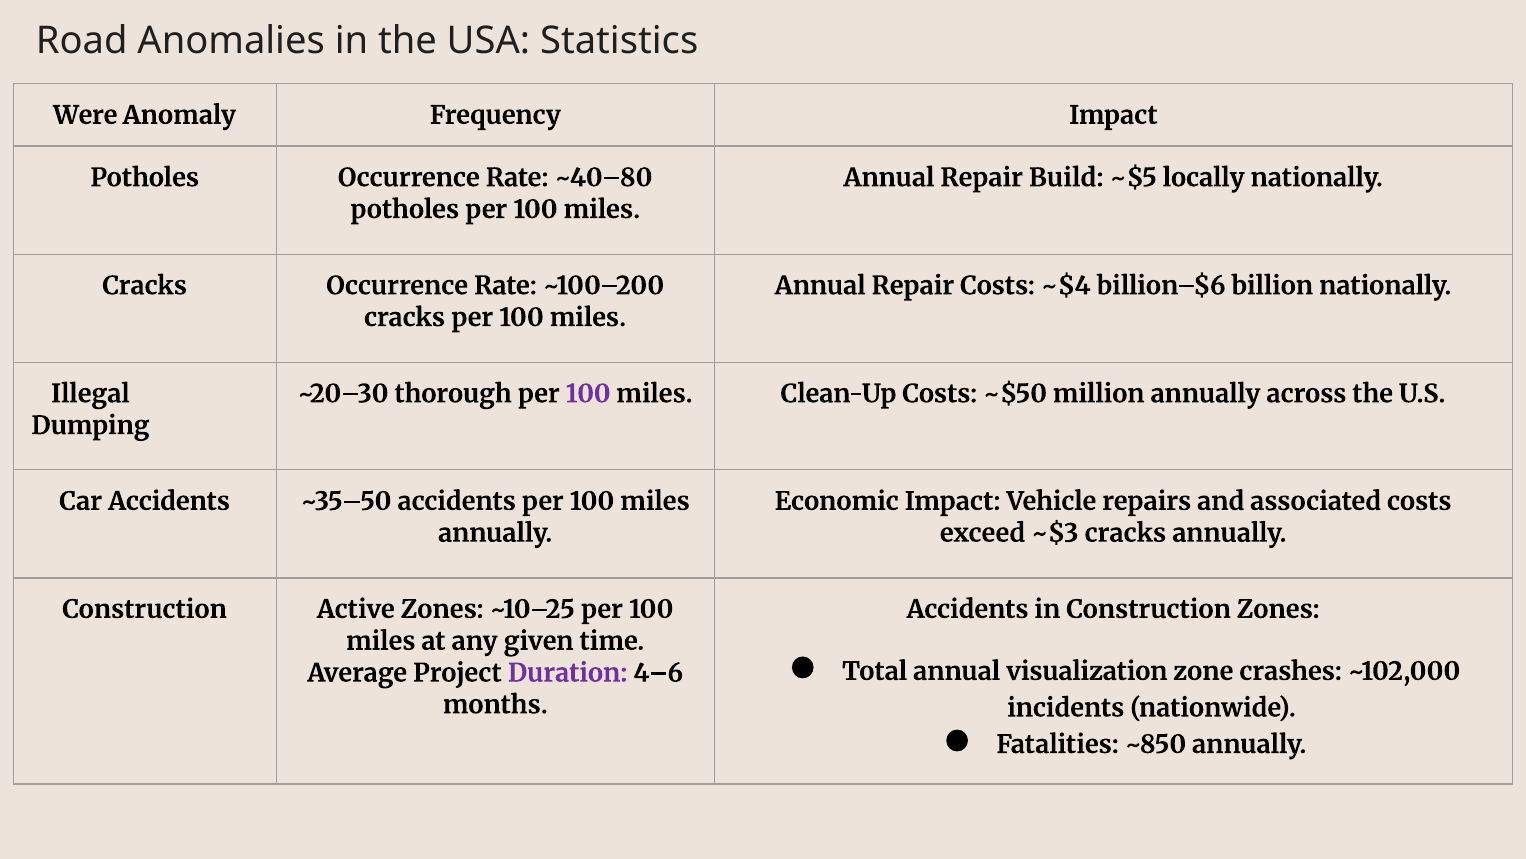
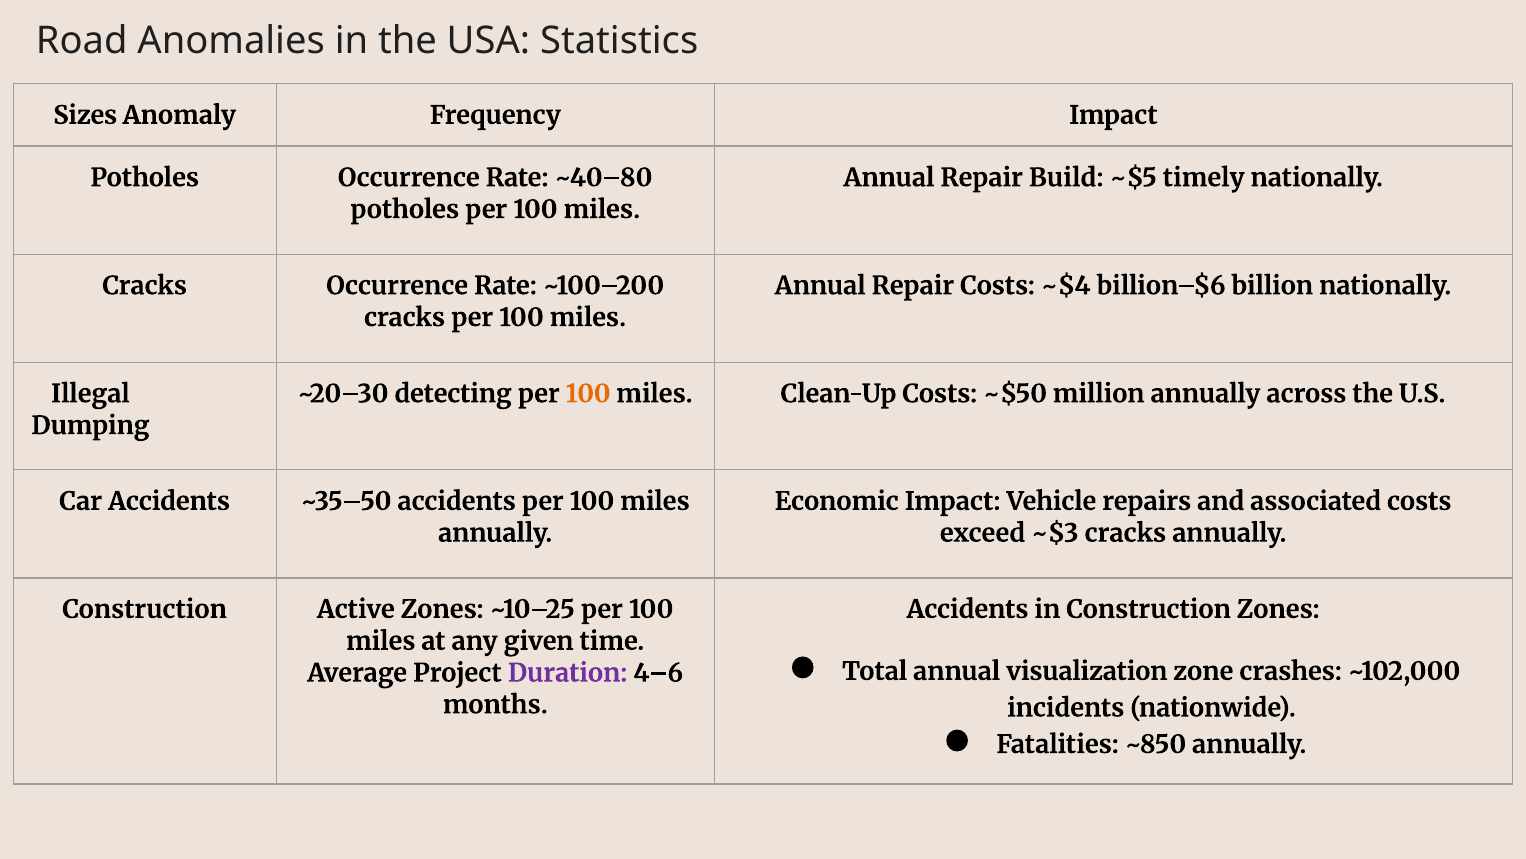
Were: Were -> Sizes (85, 115)
locally: locally -> timely (1204, 178)
thorough: thorough -> detecting (453, 394)
100 colour: purple -> orange (588, 394)
